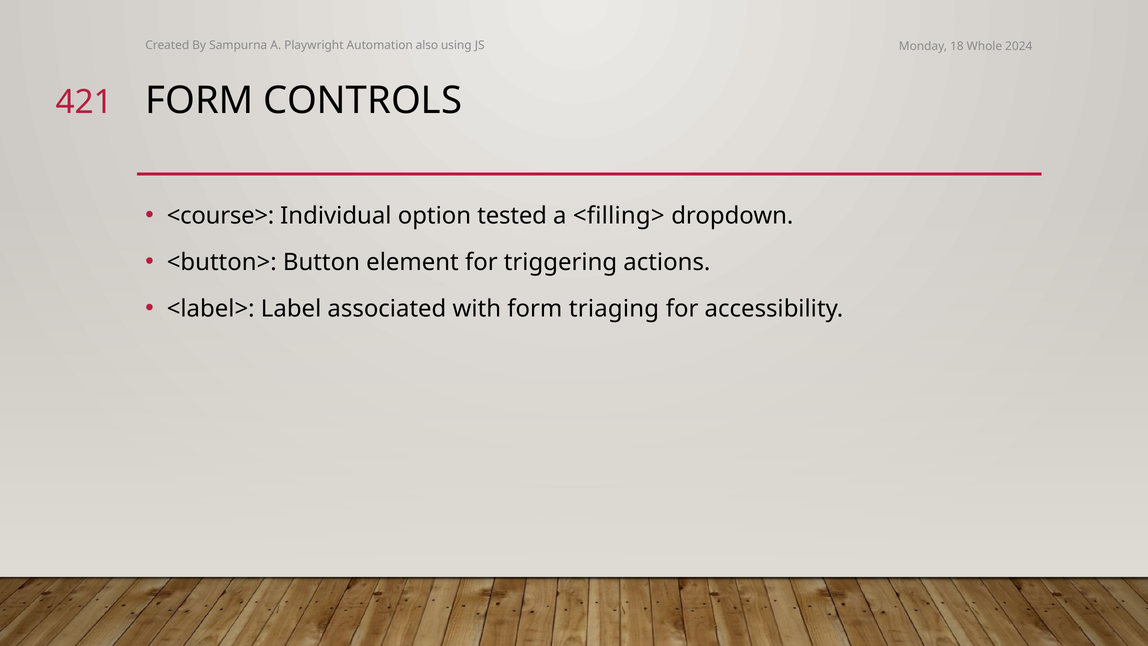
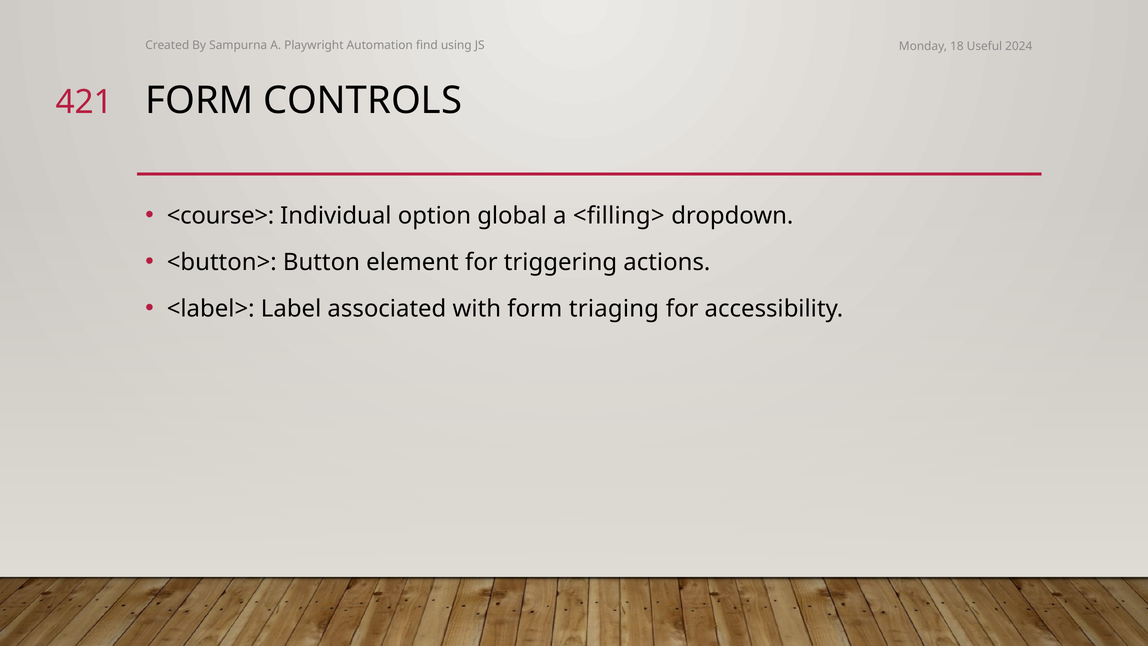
also: also -> find (427, 45)
Whole: Whole -> Useful (984, 46)
tested: tested -> global (512, 216)
